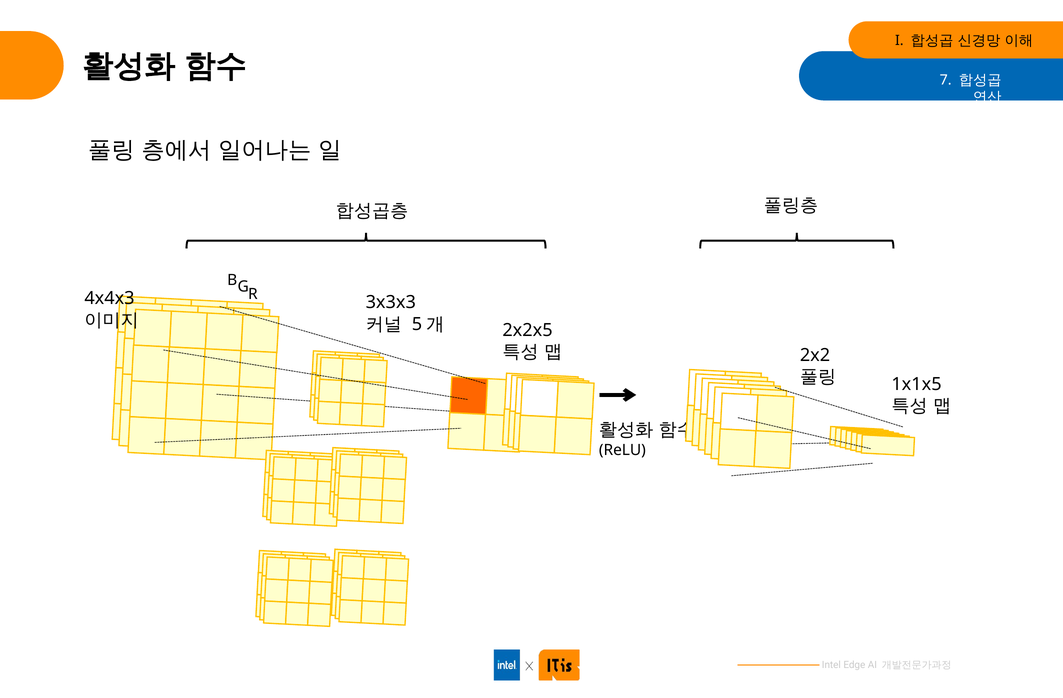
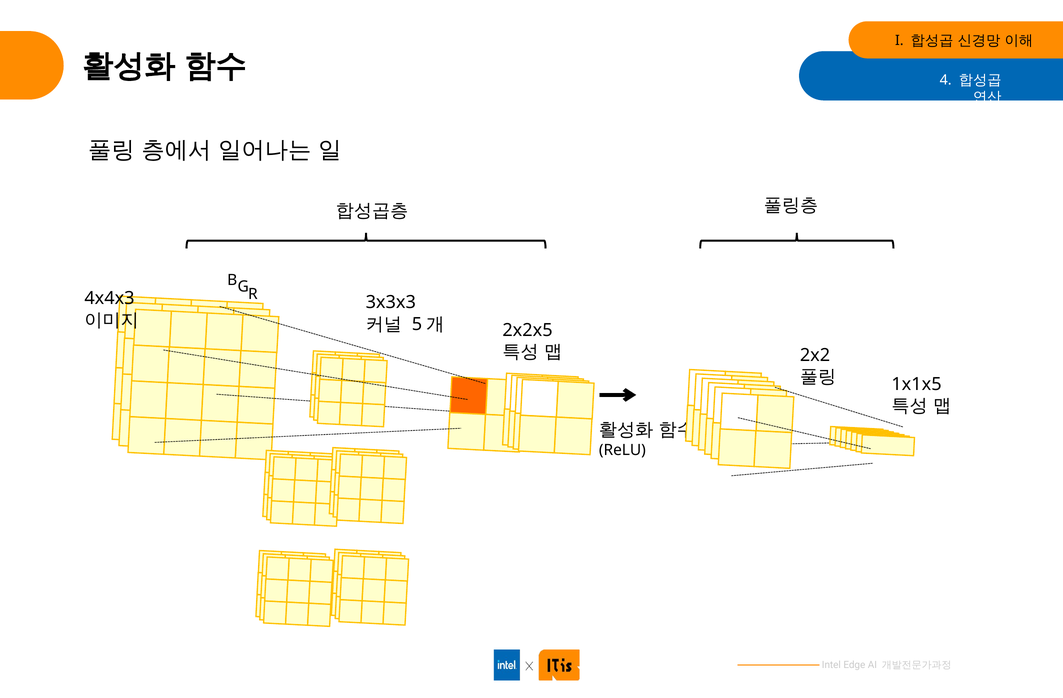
7: 7 -> 4 (946, 80)
